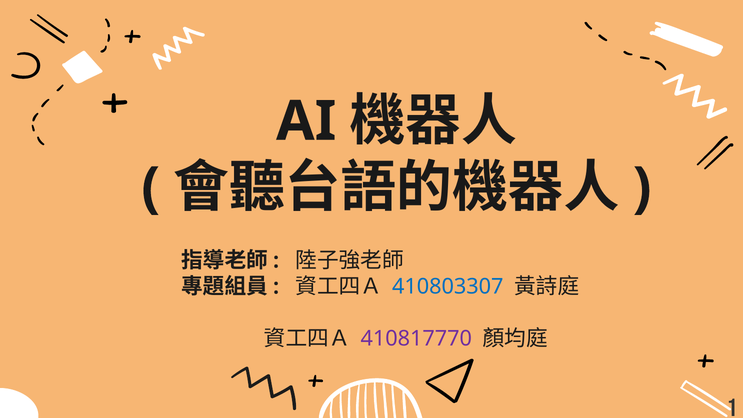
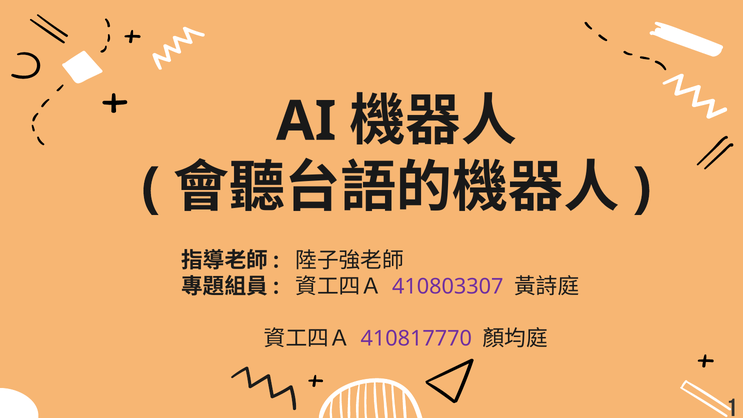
410803307 colour: blue -> purple (448, 286)
